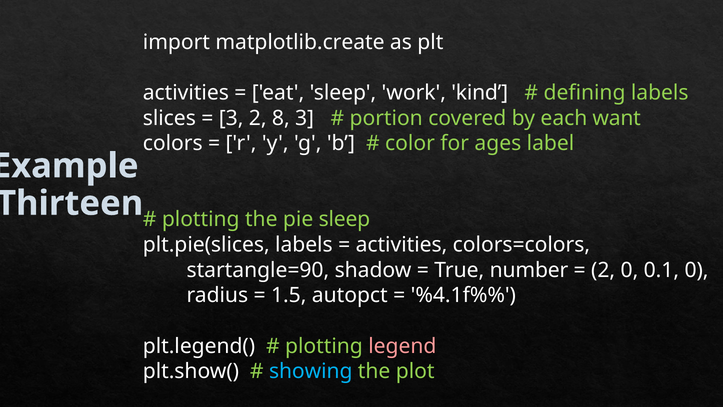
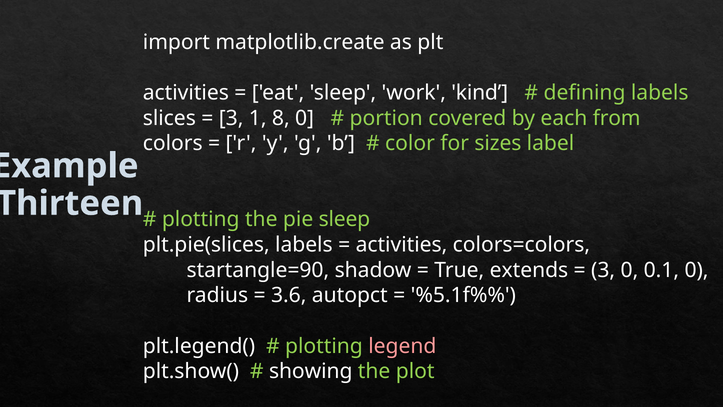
3 2: 2 -> 1 (258, 118)
8 3: 3 -> 0 (305, 118)
want: want -> from (617, 118)
ages: ages -> sizes (498, 143)
number: number -> extends (529, 270)
2: 2 -> 3 (603, 270)
1.5: 1.5 -> 3.6 (289, 295)
%4.1f%%: %4.1f%% -> %5.1f%% (463, 295)
showing colour: light blue -> white (311, 371)
